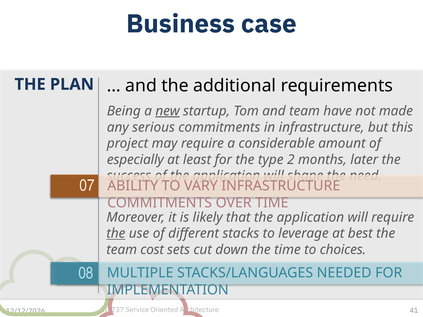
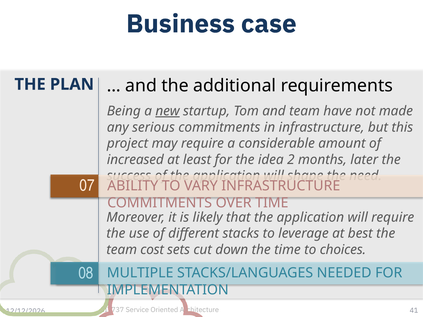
especially: especially -> increased (135, 160)
type: type -> idea (271, 160)
the underline: present -> none (116, 234)
